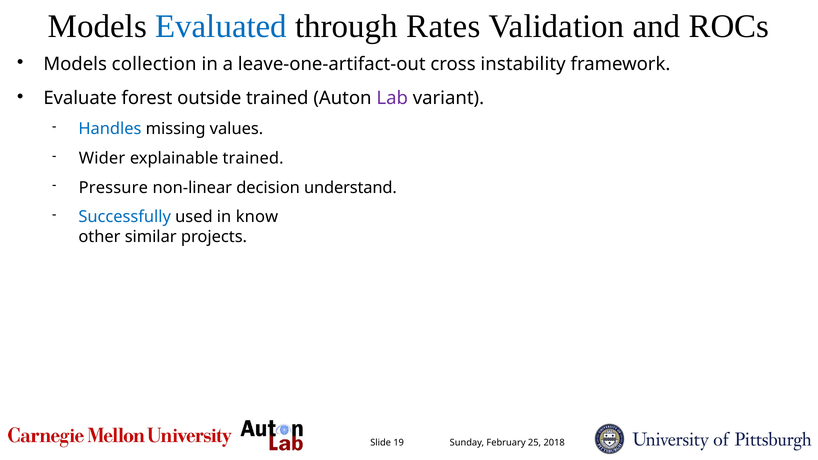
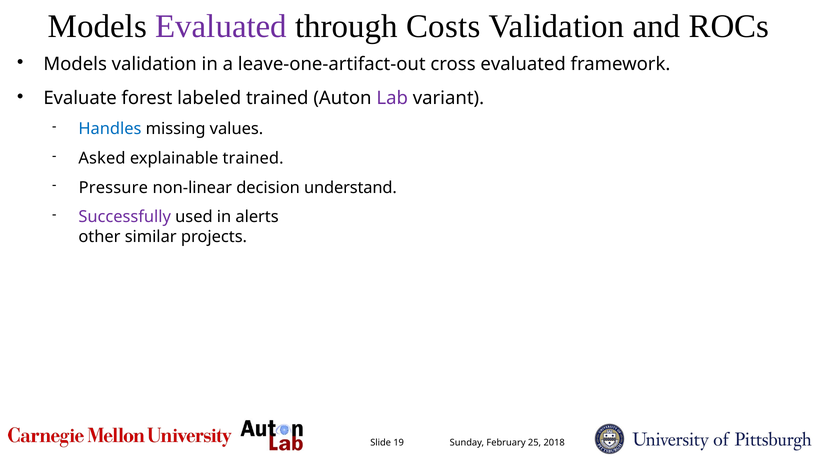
Evaluated colour: blue -> purple (221, 26)
Rates: Rates -> Costs (443, 26)
Models collection: collection -> validation (154, 64)
cross instability: instability -> evaluated (523, 64)
outside: outside -> labeled (209, 98)
Wider: Wider -> Asked (102, 158)
Successfully colour: blue -> purple (125, 217)
know: know -> alerts (257, 217)
